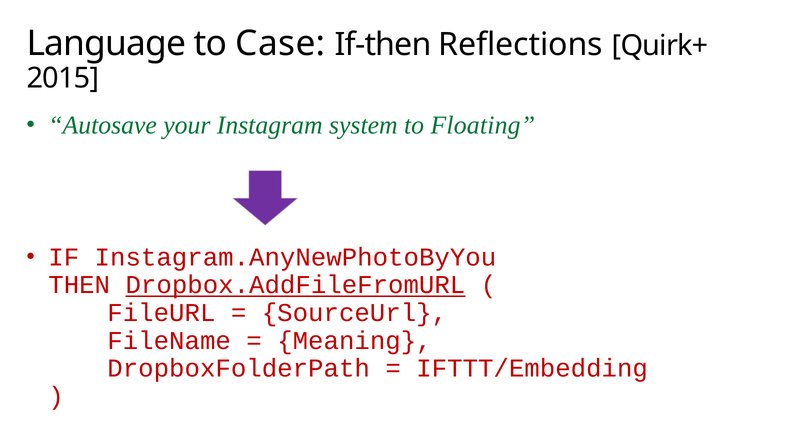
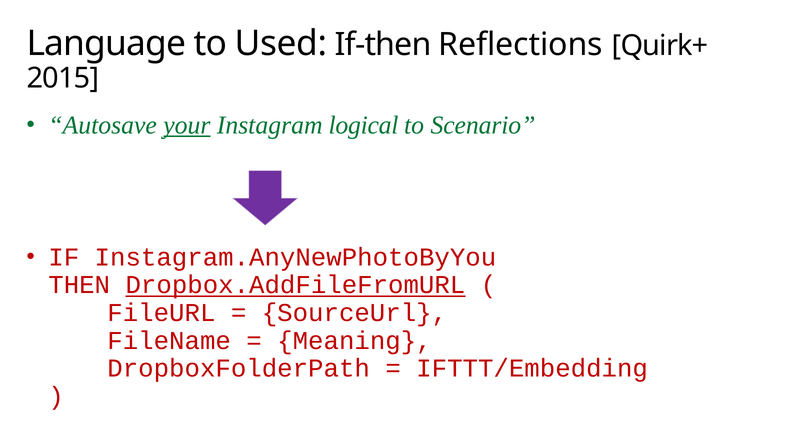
Case: Case -> Used (281, 43)
your underline: none -> present (187, 125)
system: system -> logical (363, 125)
Floating: Floating -> Scenario (483, 125)
